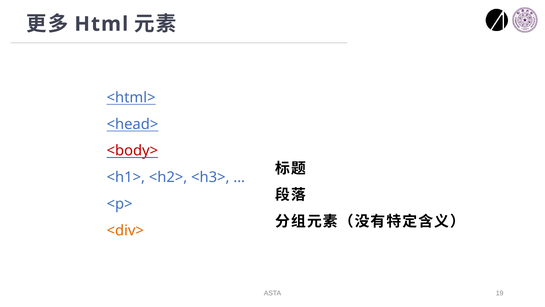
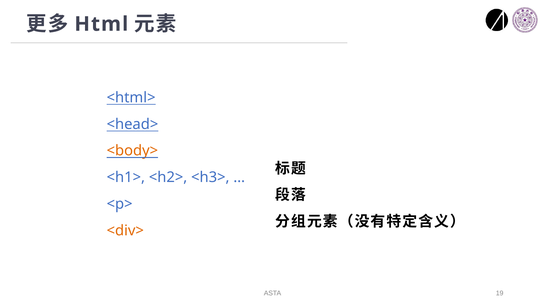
<body> colour: red -> orange (132, 151)
